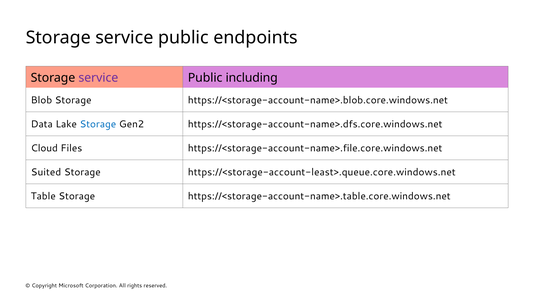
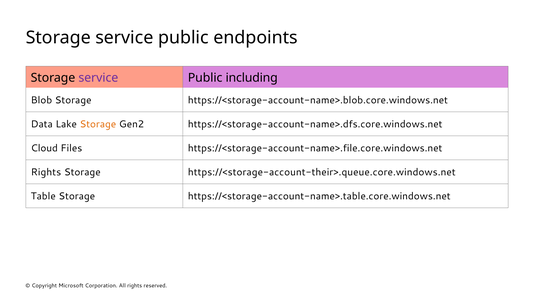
Storage colour: blue -> orange (98, 124)
Suited: Suited -> Rights (46, 173)
https://<storage-account-least>.queue.core.windows.net: https://<storage-account-least>.queue.core.windows.net -> https://<storage-account-their>.queue.core.windows.net (322, 173)
